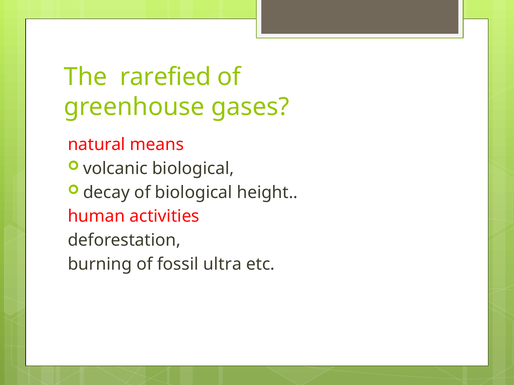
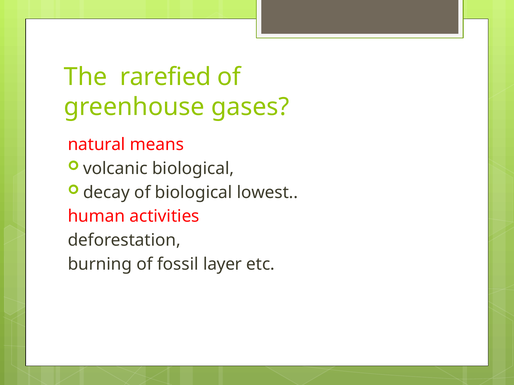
height: height -> lowest (267, 193)
ultra: ultra -> layer (223, 265)
